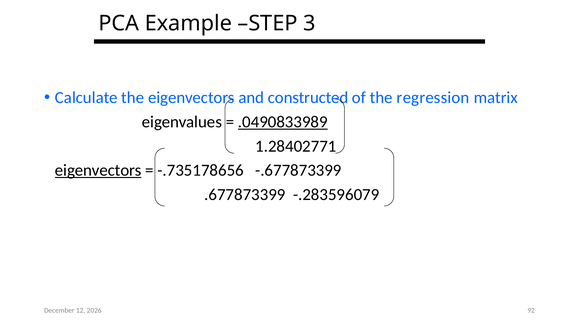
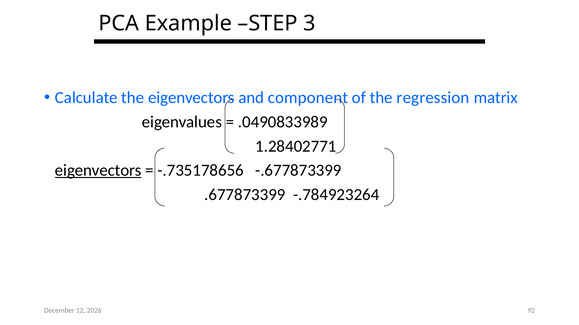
constructed: constructed -> component (308, 98)
.0490833989 underline: present -> none (283, 122)
-.283596079: -.283596079 -> -.784923264 (336, 195)
